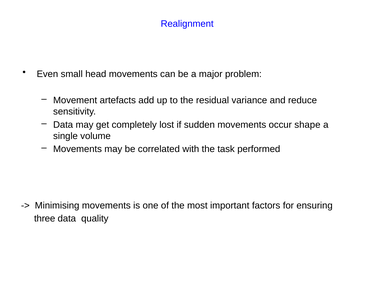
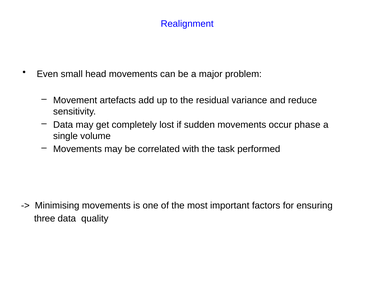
shape: shape -> phase (307, 125)
